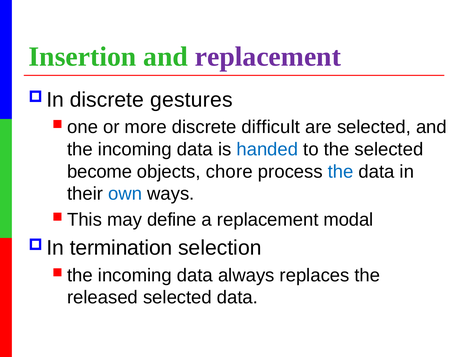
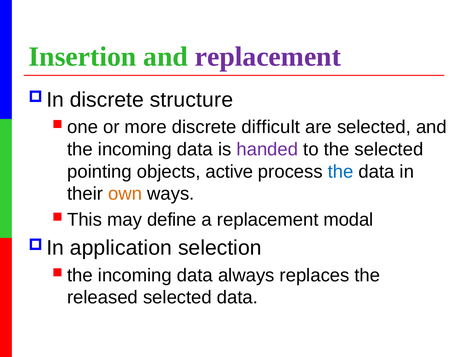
gestures: gestures -> structure (191, 100)
handed colour: blue -> purple (267, 149)
become: become -> pointing (100, 172)
chore: chore -> active (229, 172)
own colour: blue -> orange (125, 194)
termination: termination -> application (121, 248)
